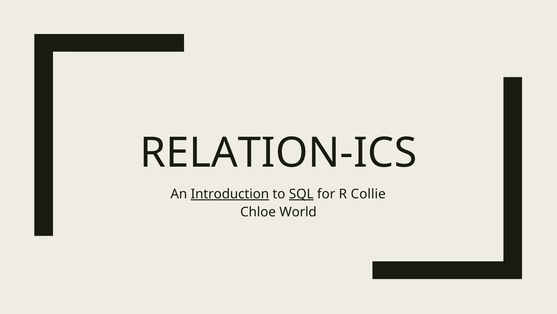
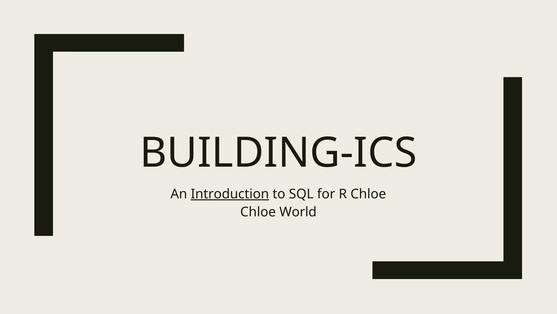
RELATION-ICS: RELATION-ICS -> BUILDING-ICS (278, 153)
SQL underline: present -> none (301, 194)
R Collie: Collie -> Chloe (368, 194)
